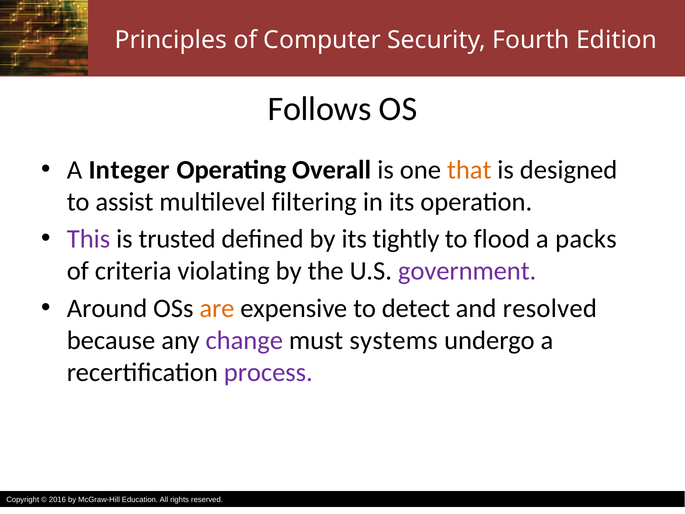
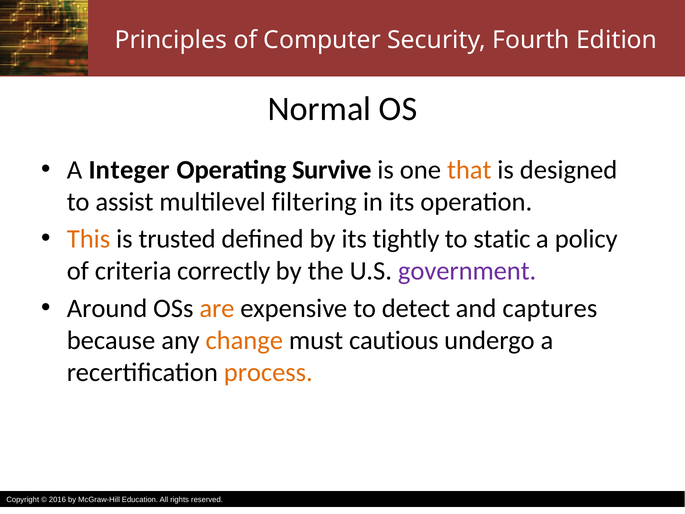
Follows: Follows -> Normal (319, 109)
Overall: Overall -> Survive (332, 170)
This colour: purple -> orange (89, 239)
flood: flood -> static (502, 239)
packs: packs -> policy (586, 239)
violating: violating -> correctly (224, 271)
resolved: resolved -> captures (550, 308)
change colour: purple -> orange (244, 340)
systems: systems -> cautious (394, 340)
process colour: purple -> orange (268, 372)
